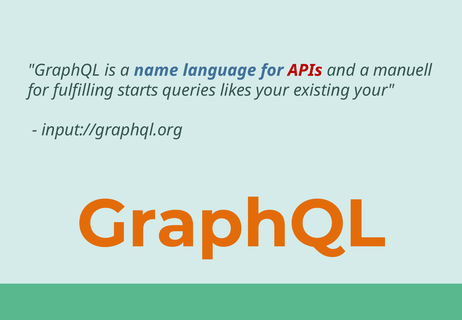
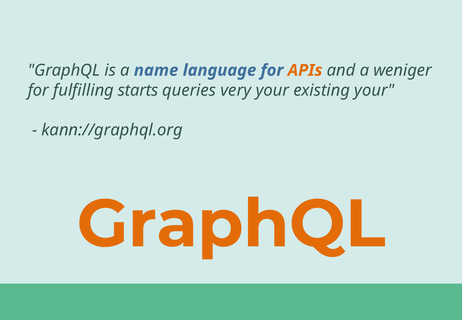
APIs colour: red -> orange (305, 70)
manuell: manuell -> weniger (403, 70)
likes: likes -> very (236, 90)
input://graphql.org: input://graphql.org -> kann://graphql.org (112, 130)
